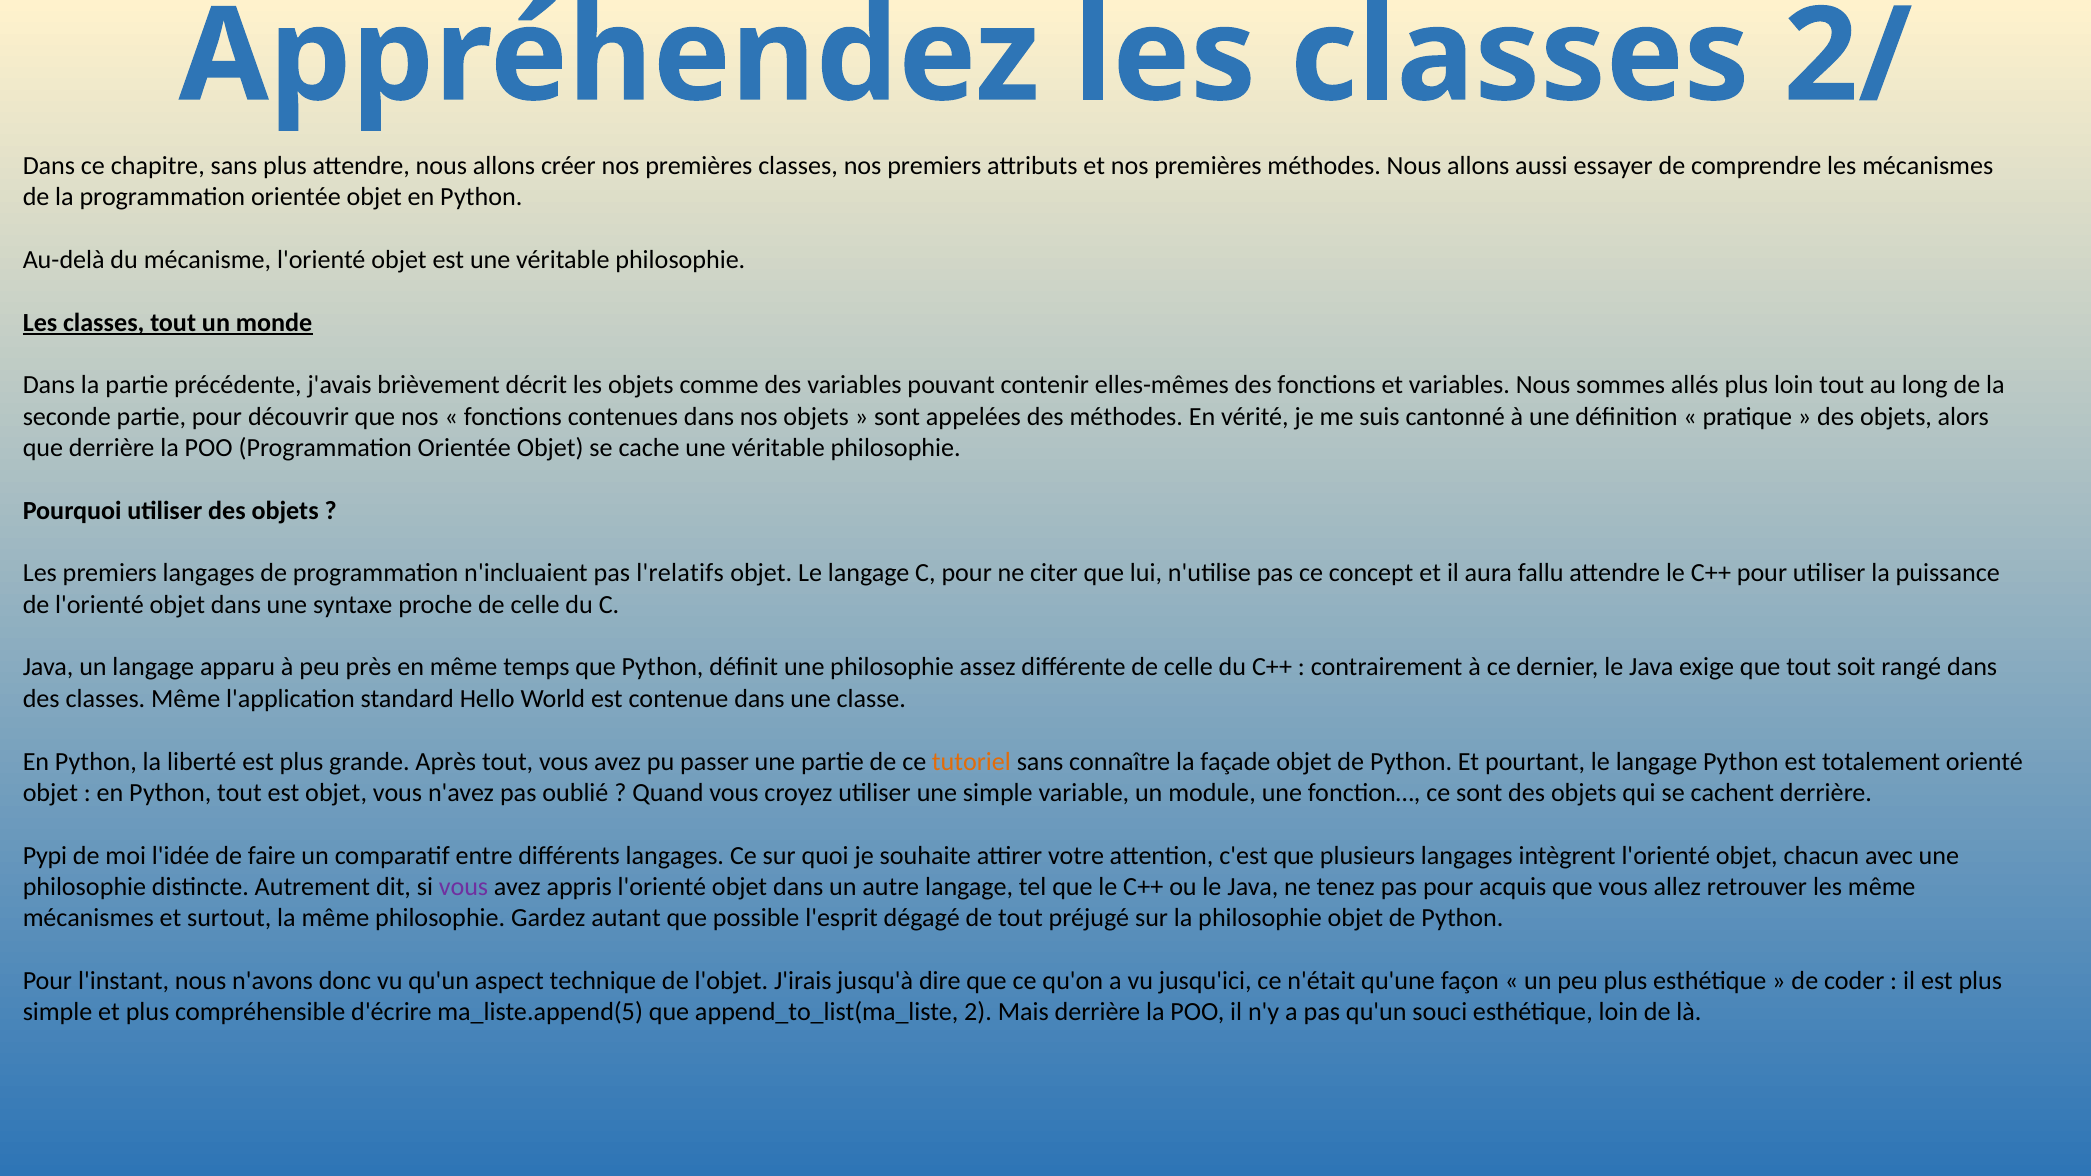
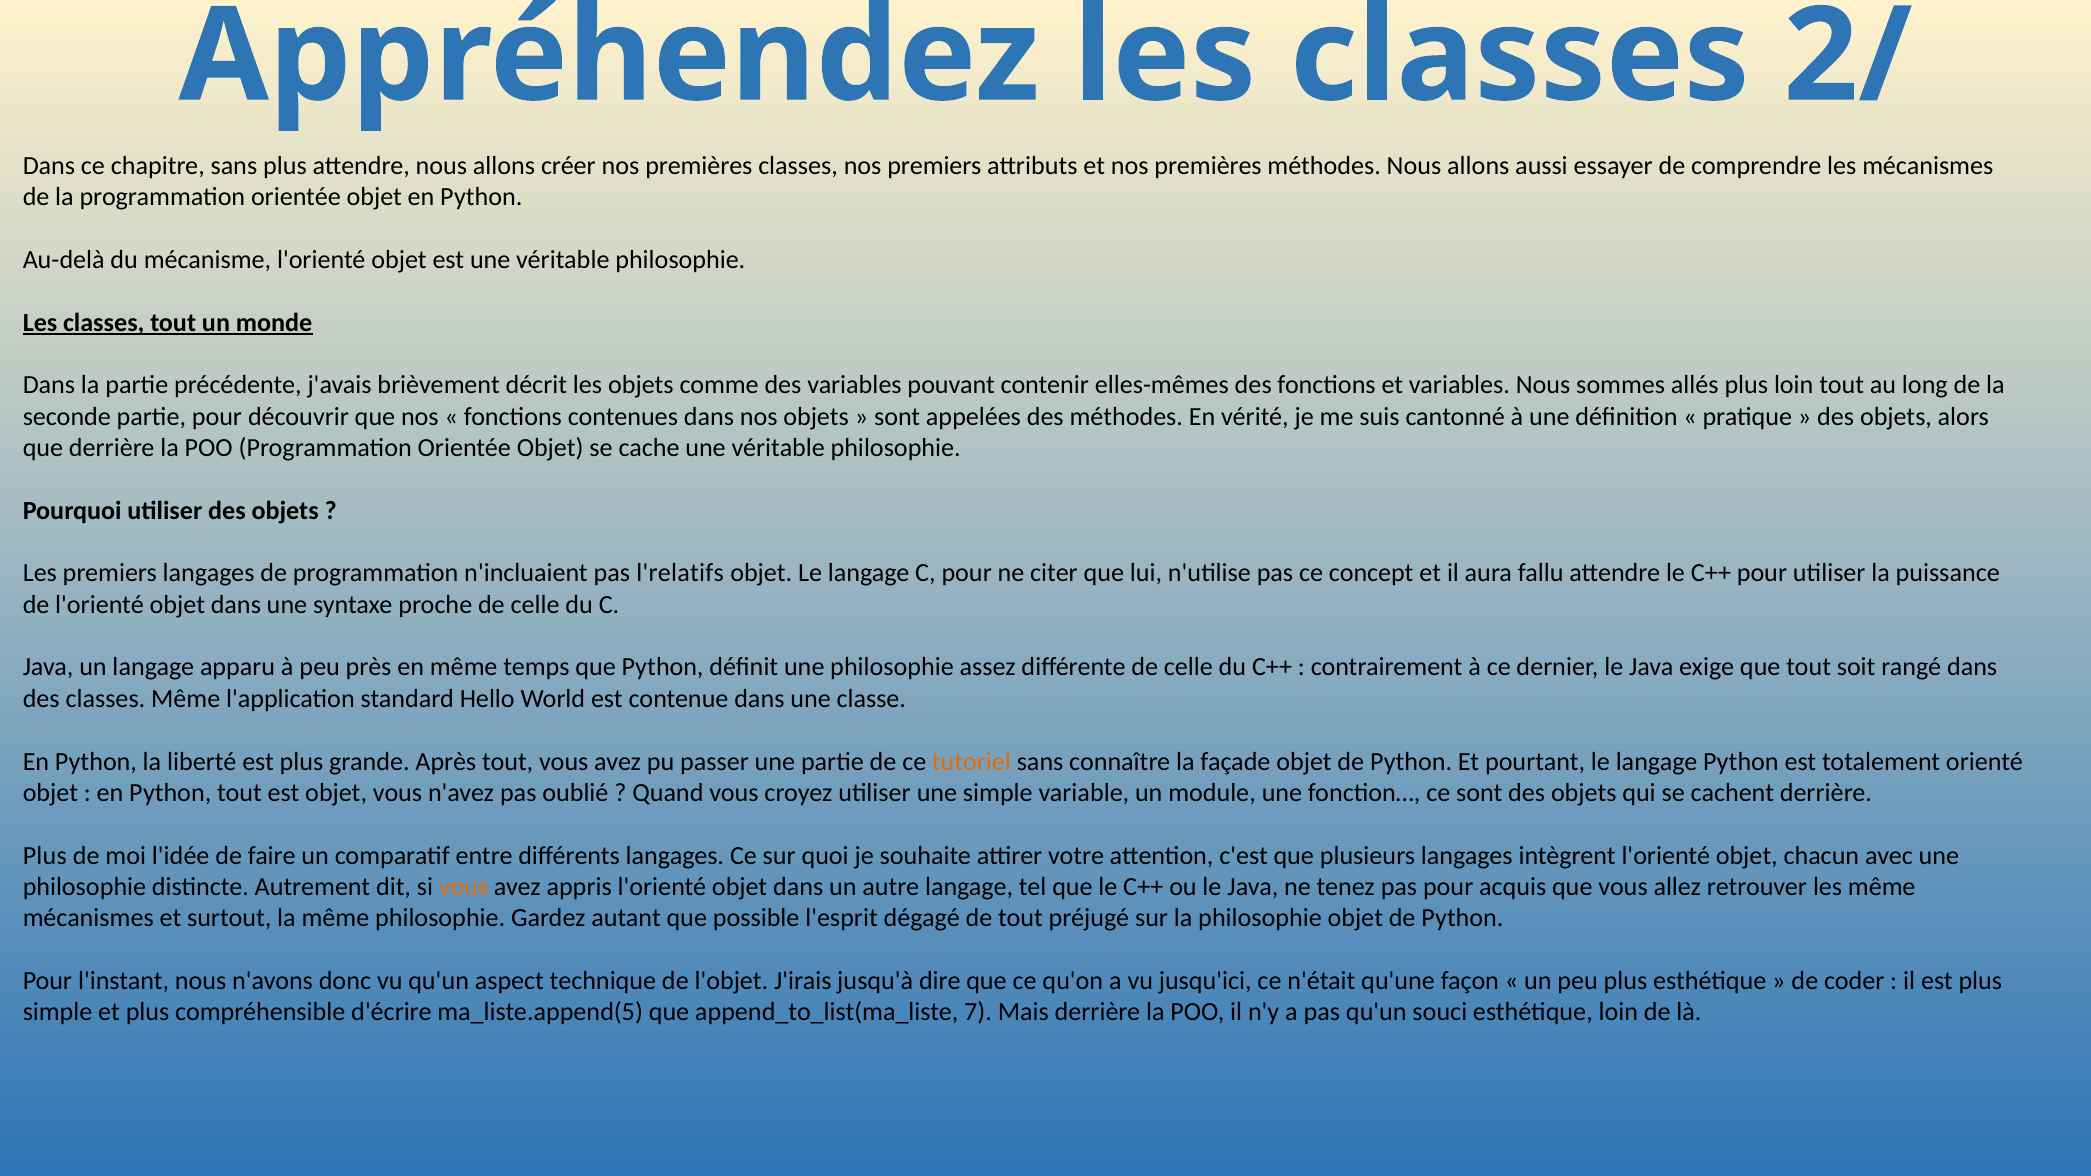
Pypi: Pypi -> Plus (45, 856)
vous colour: purple -> orange (463, 887)
2: 2 -> 7 (978, 1012)
